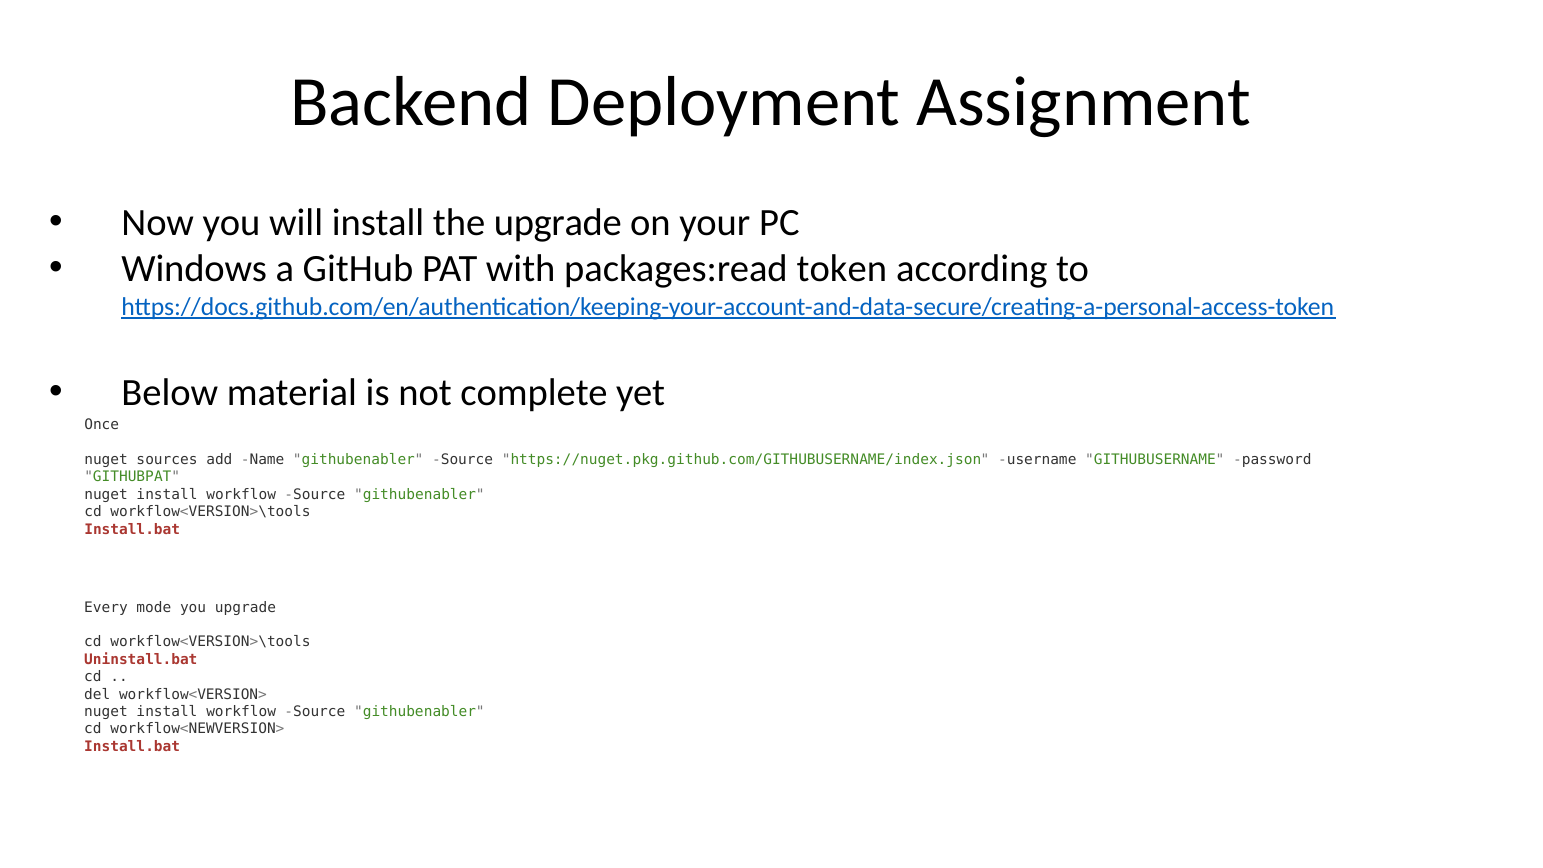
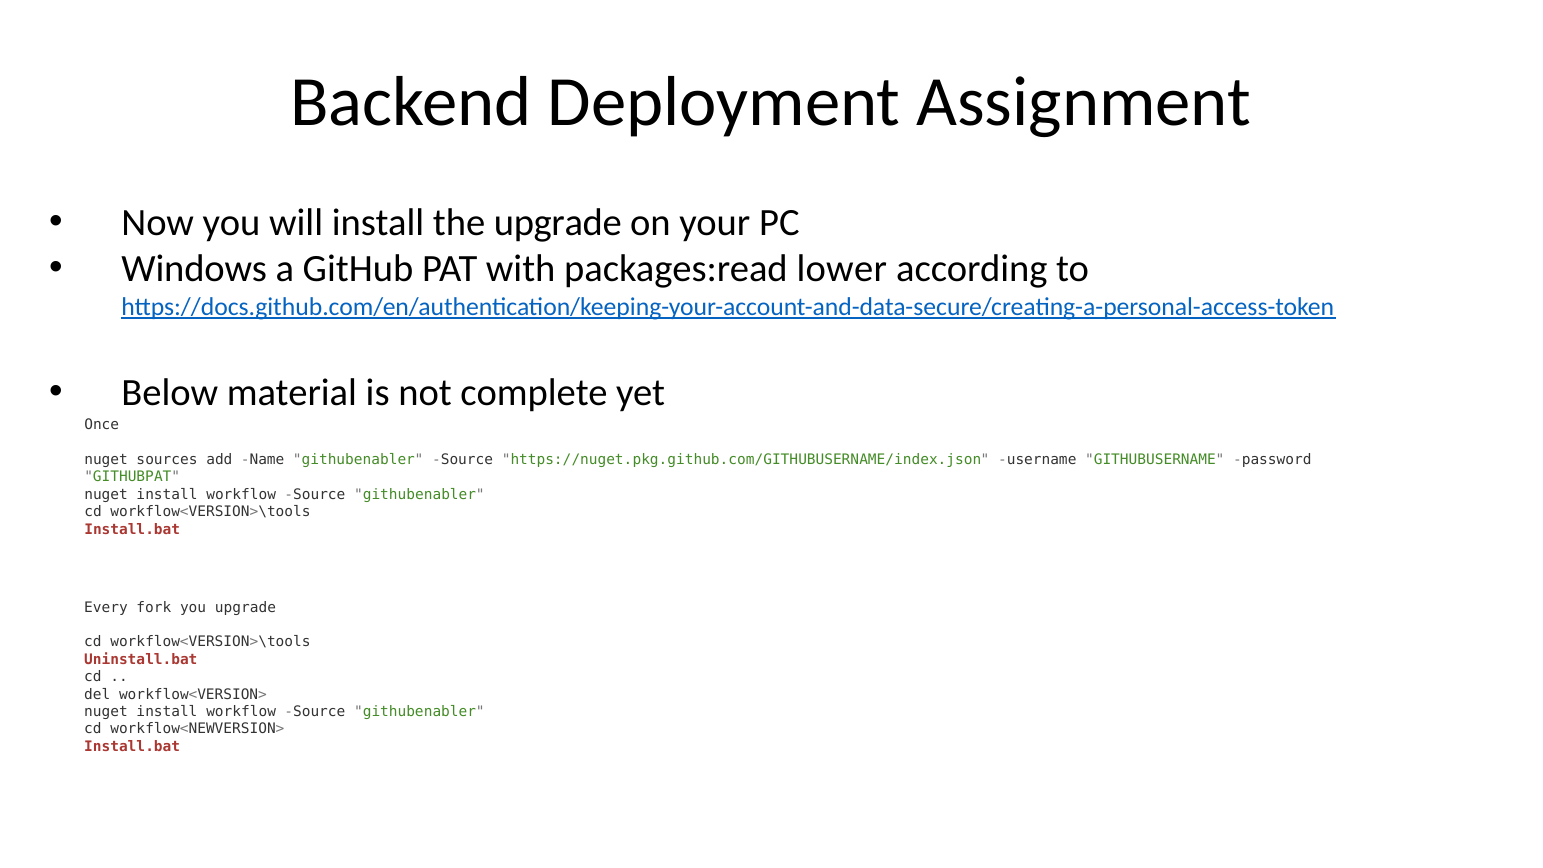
token: token -> lower (842, 269)
mode: mode -> fork (154, 607)
